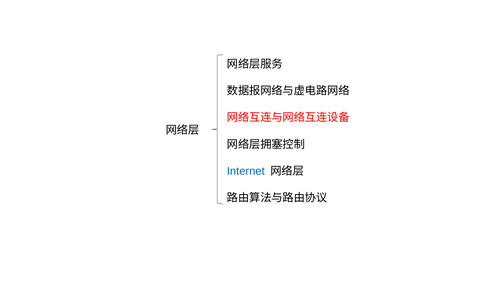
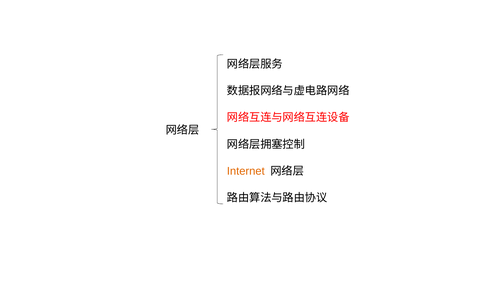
Internet colour: blue -> orange (246, 171)
